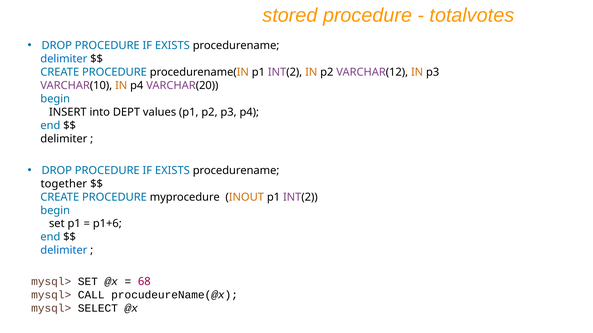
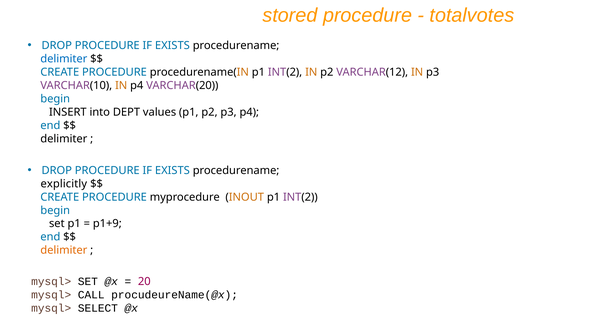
together: together -> explicitly (64, 184)
p1+6: p1+6 -> p1+9 (107, 224)
delimiter colour: blue -> orange (64, 251)
68: 68 -> 20 (144, 282)
